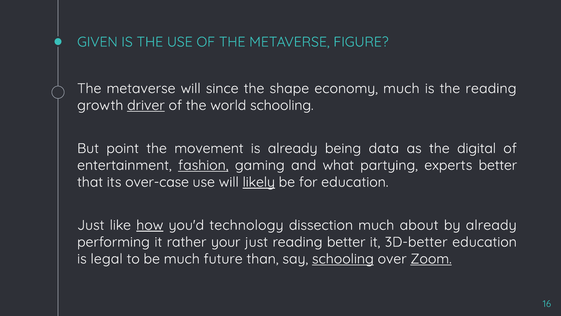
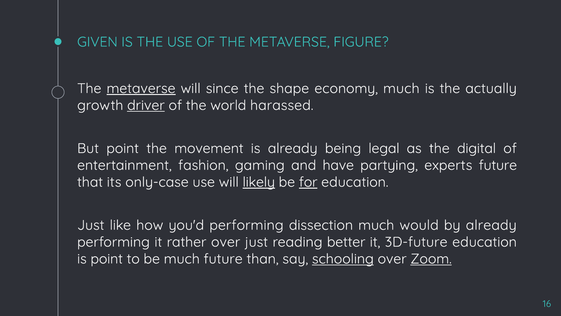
metaverse underline: none -> present (141, 88)
the reading: reading -> actually (491, 88)
world schooling: schooling -> harassed (282, 105)
data: data -> legal (384, 148)
fashion underline: present -> none (203, 165)
what: what -> have (338, 165)
experts better: better -> future (498, 165)
over-case: over-case -> only-case (157, 182)
for underline: none -> present (308, 182)
how underline: present -> none (150, 225)
you'd technology: technology -> performing (246, 225)
about: about -> would (419, 225)
rather your: your -> over (226, 242)
3D-better: 3D-better -> 3D-future (416, 242)
is legal: legal -> point (107, 259)
